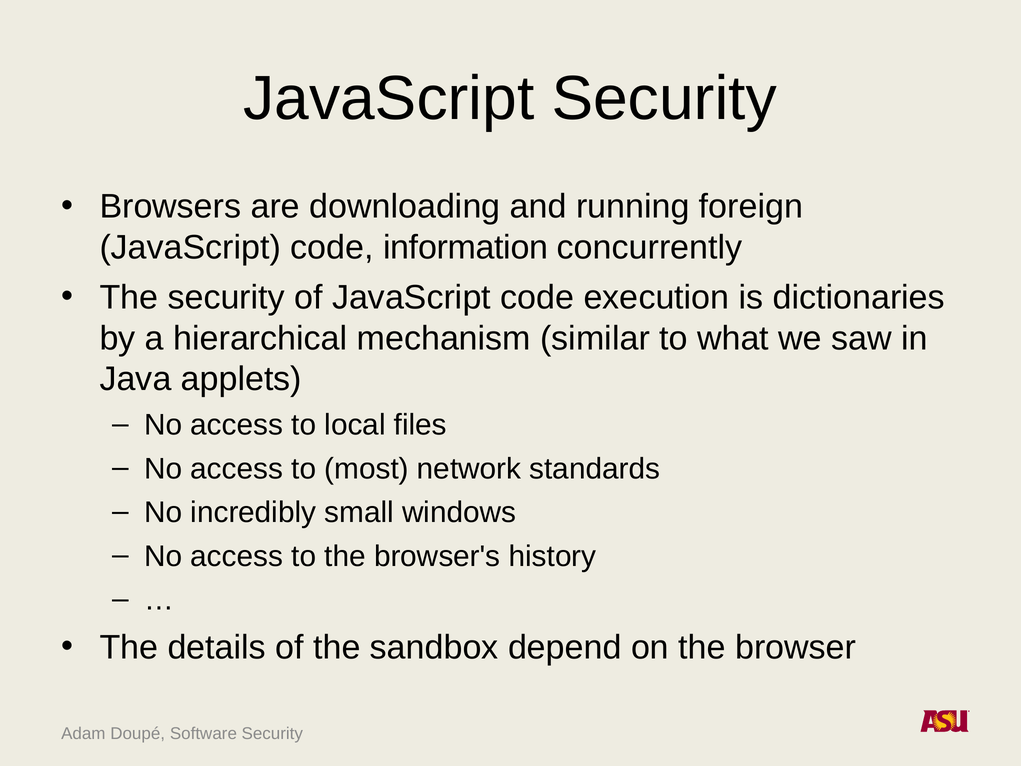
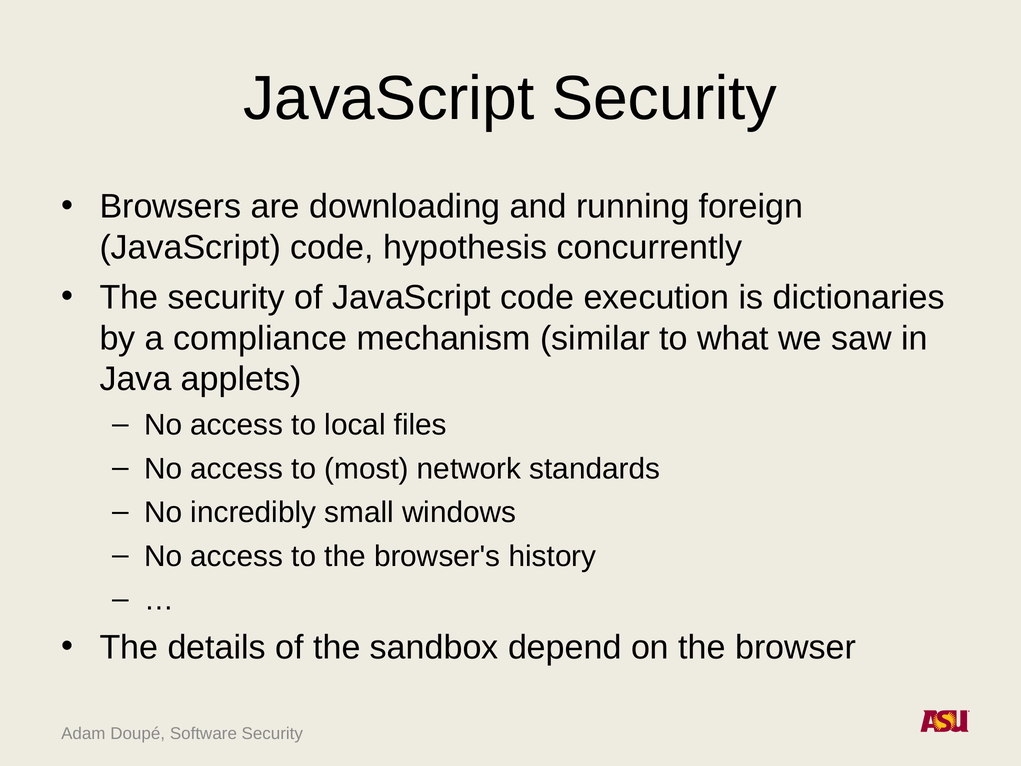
information: information -> hypothesis (465, 247)
hierarchical: hierarchical -> compliance (260, 338)
